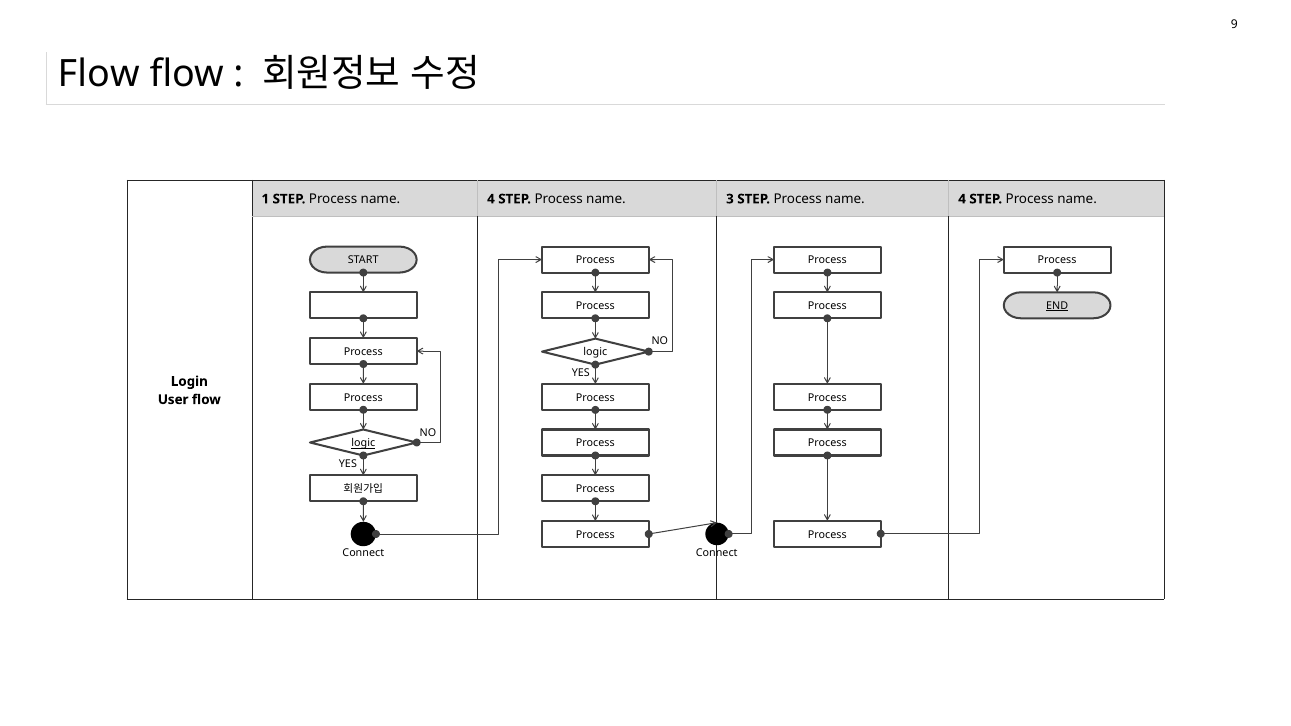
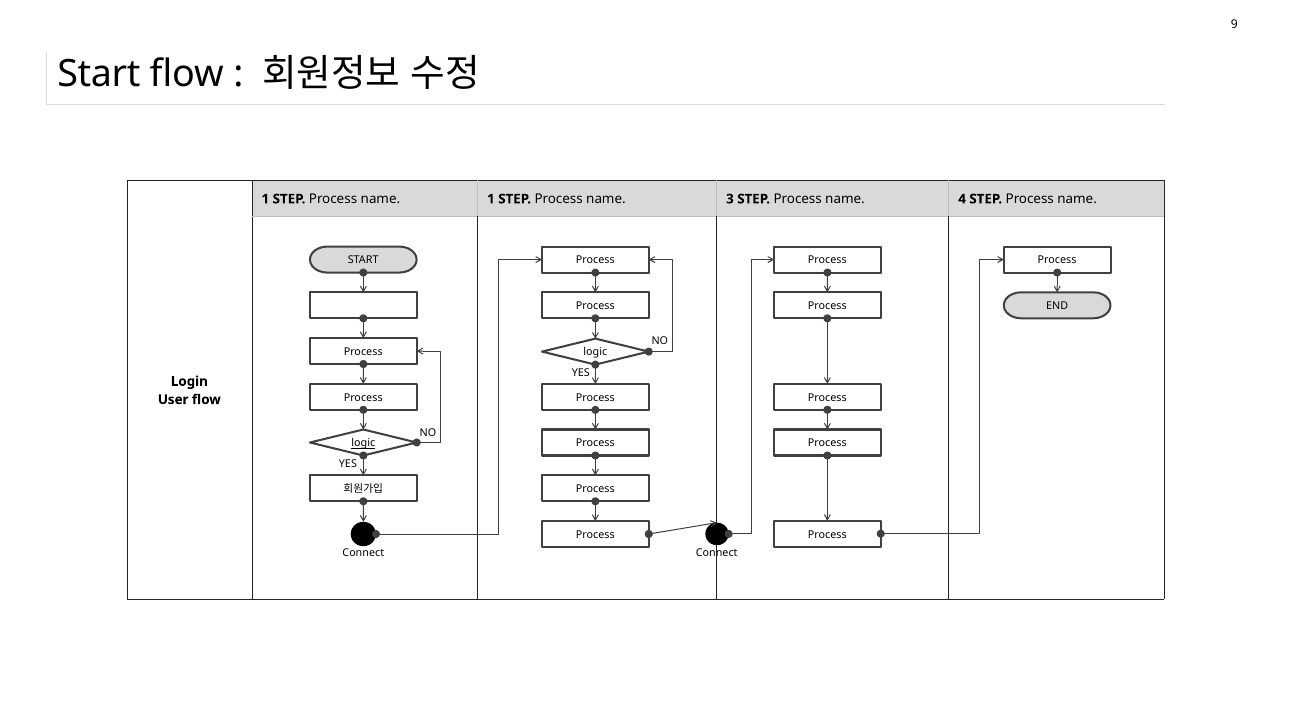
Flow: Flow -> Start (99, 74)
4: 4 -> 1 (491, 199)
END underline: present -> none (1057, 306)
